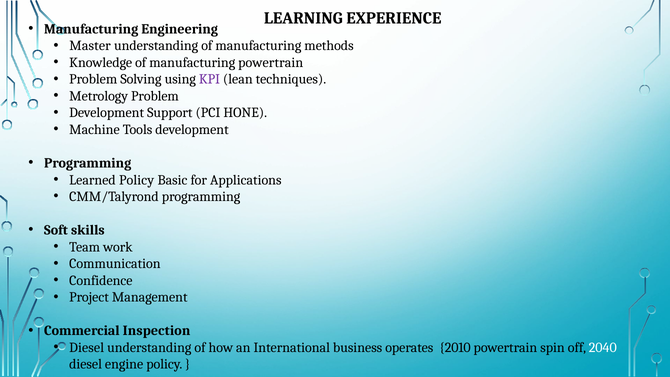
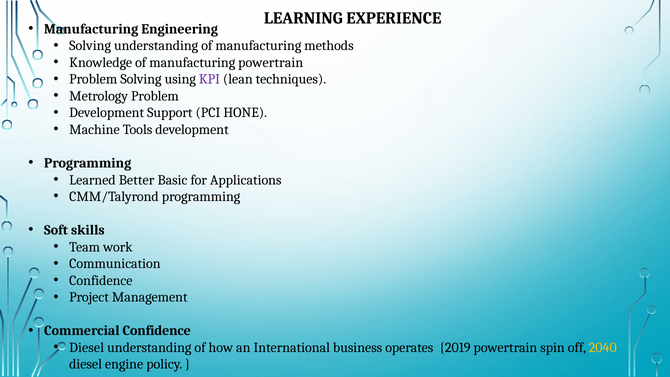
Master: Master -> Solving (90, 46)
Learned Policy: Policy -> Better (137, 180)
Commercial Inspection: Inspection -> Confidence (157, 331)
2010: 2010 -> 2019 (455, 347)
2040 colour: white -> yellow (603, 347)
